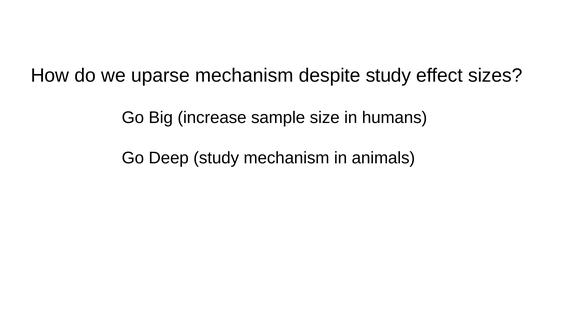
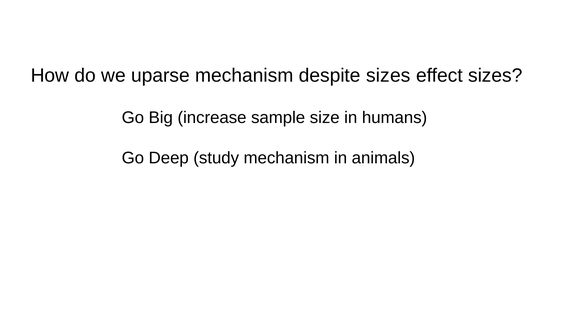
despite study: study -> sizes (388, 75)
